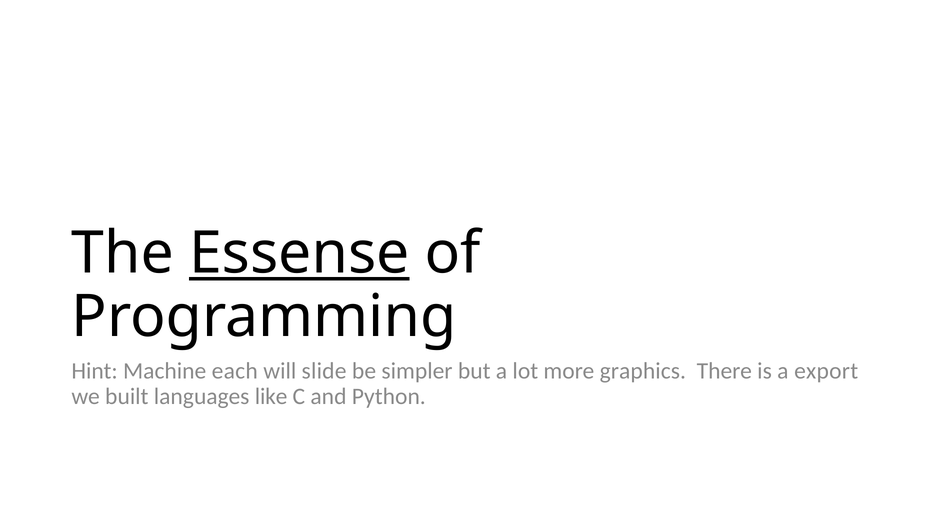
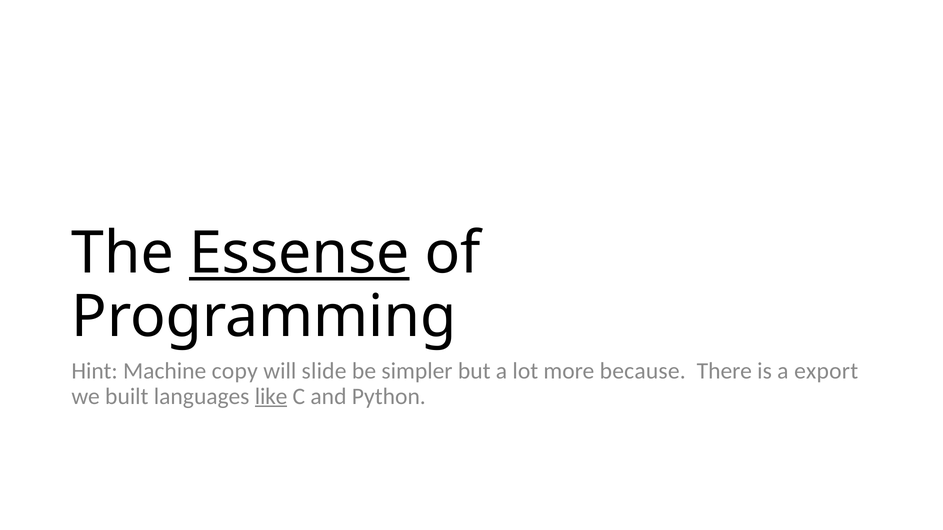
each: each -> copy (235, 371)
graphics: graphics -> because (643, 371)
like underline: none -> present (271, 397)
